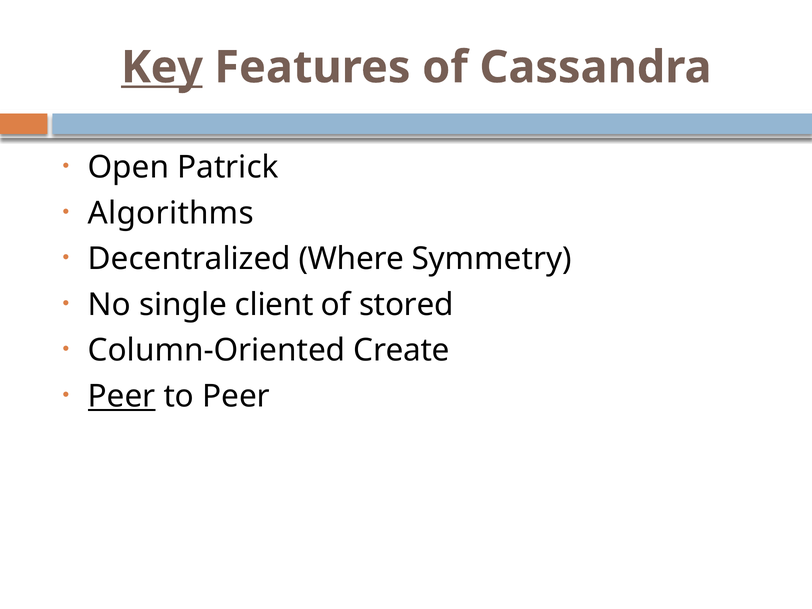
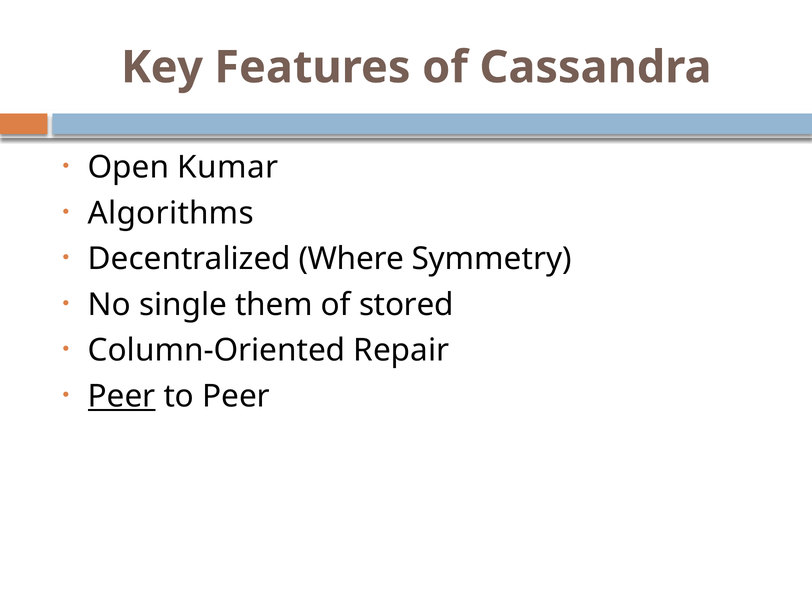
Key underline: present -> none (162, 67)
Patrick: Patrick -> Kumar (228, 167)
client: client -> them (274, 305)
Create: Create -> Repair (401, 351)
